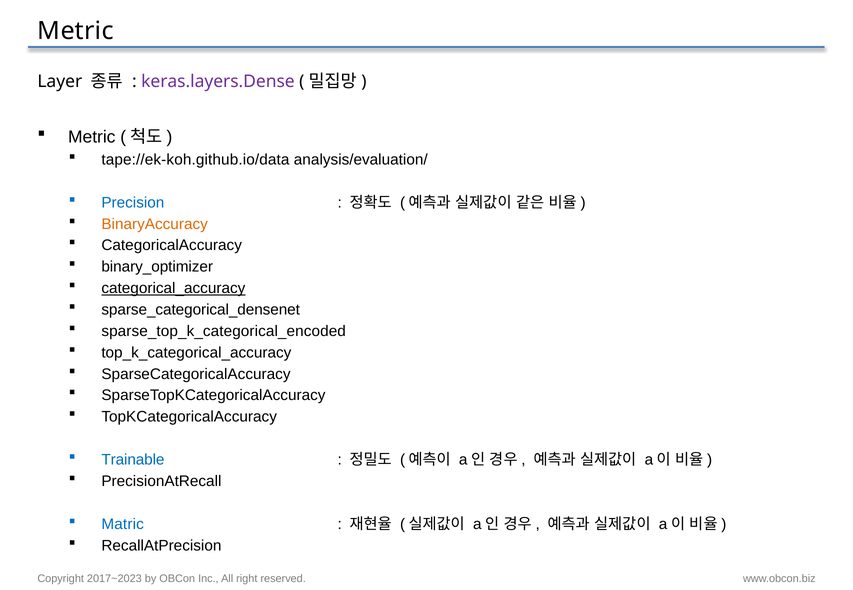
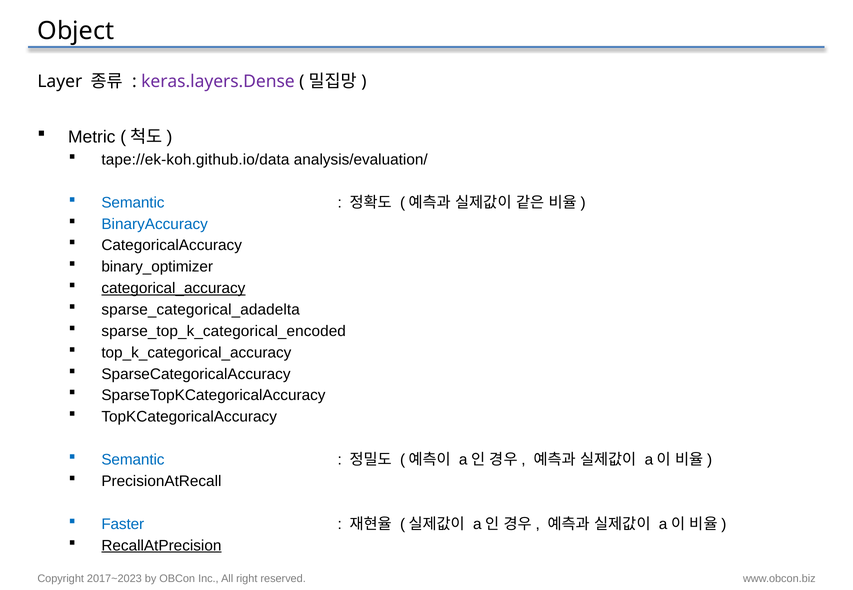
Metric: Metric -> Object (76, 31)
Precision: Precision -> Semantic (133, 203)
BinaryAccuracy colour: orange -> blue (155, 224)
sparse_categorical_densenet: sparse_categorical_densenet -> sparse_categorical_adadelta (201, 310)
Trainable: Trainable -> Semantic (133, 460)
Matric: Matric -> Faster (123, 525)
RecallAtPrecision underline: none -> present (161, 546)
